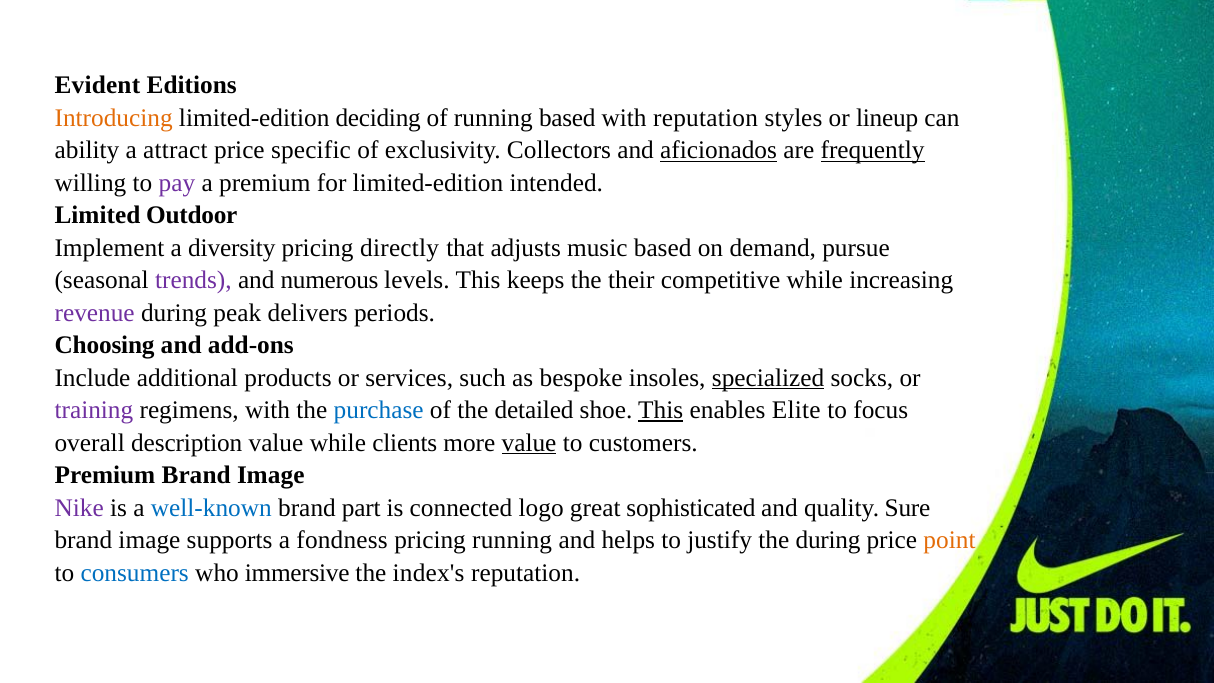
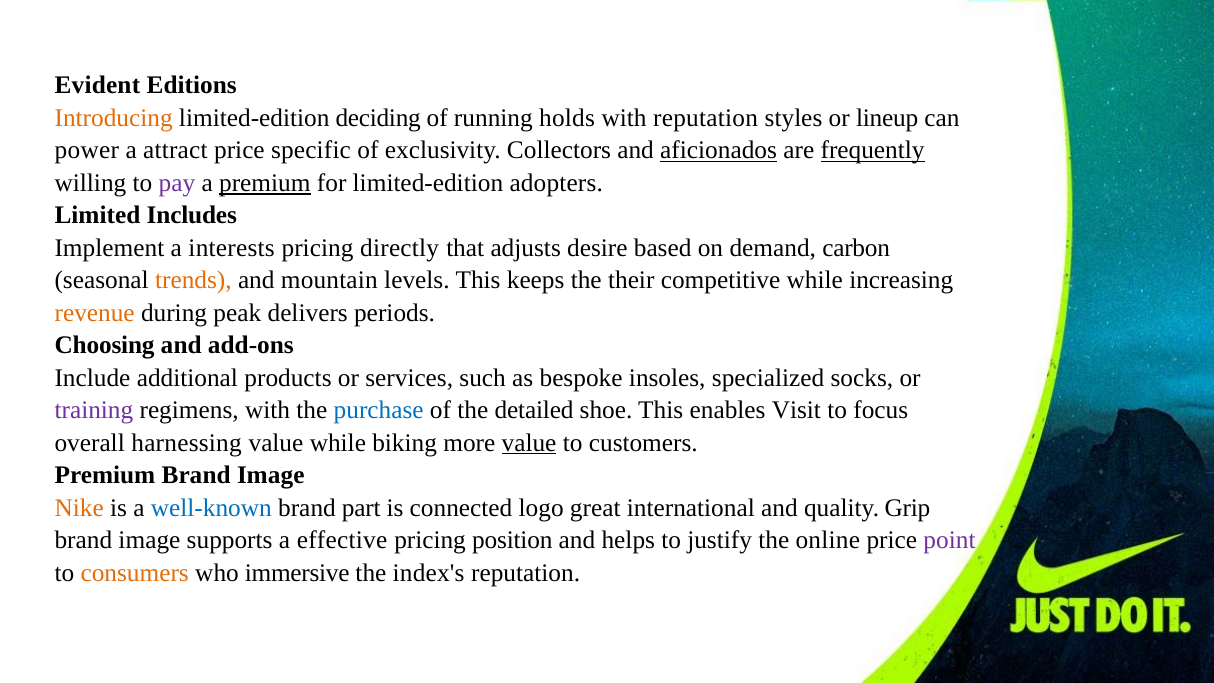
running based: based -> holds (567, 118)
ability: ability -> power (87, 150)
premium underline: none -> present (265, 183)
intended: intended -> adopters (556, 183)
Outdoor: Outdoor -> Includes (192, 215)
diversity: diversity -> interests (232, 248)
music: music -> desire (597, 248)
pursue: pursue -> carbon (856, 248)
trends colour: purple -> orange (193, 280)
numerous: numerous -> mountain (329, 280)
revenue colour: purple -> orange (95, 313)
specialized underline: present -> none (768, 378)
This underline: present -> none (661, 410)
Elite: Elite -> Visit (796, 410)
description: description -> harnessing (187, 443)
clients: clients -> biking (405, 443)
Nike colour: purple -> orange (79, 508)
sophisticated: sophisticated -> international (691, 508)
Sure: Sure -> Grip (908, 508)
fondness: fondness -> effective (342, 540)
pricing running: running -> position (512, 540)
the during: during -> online (828, 540)
point colour: orange -> purple (950, 540)
consumers colour: blue -> orange (135, 573)
